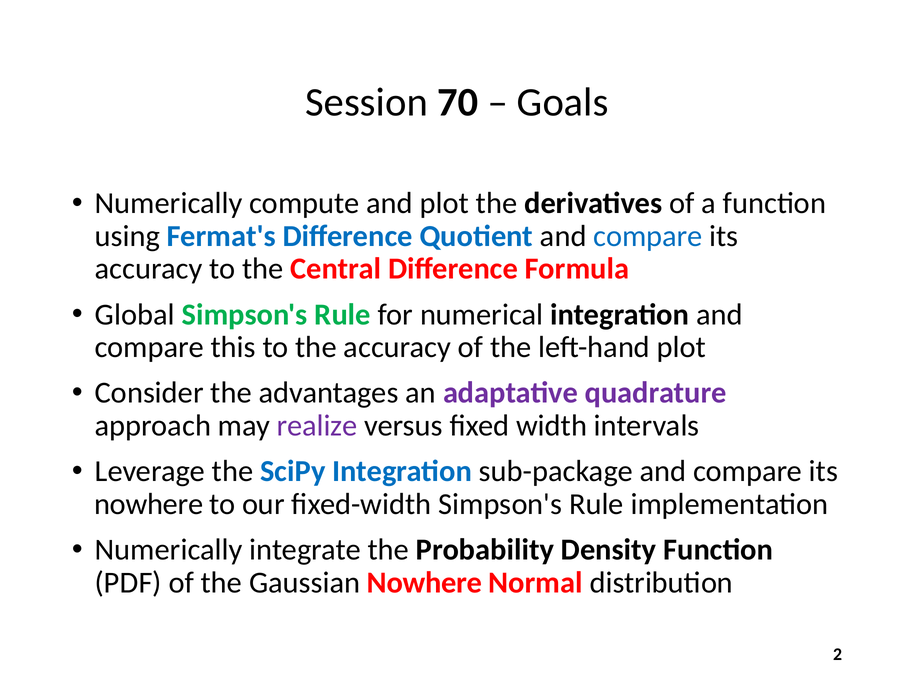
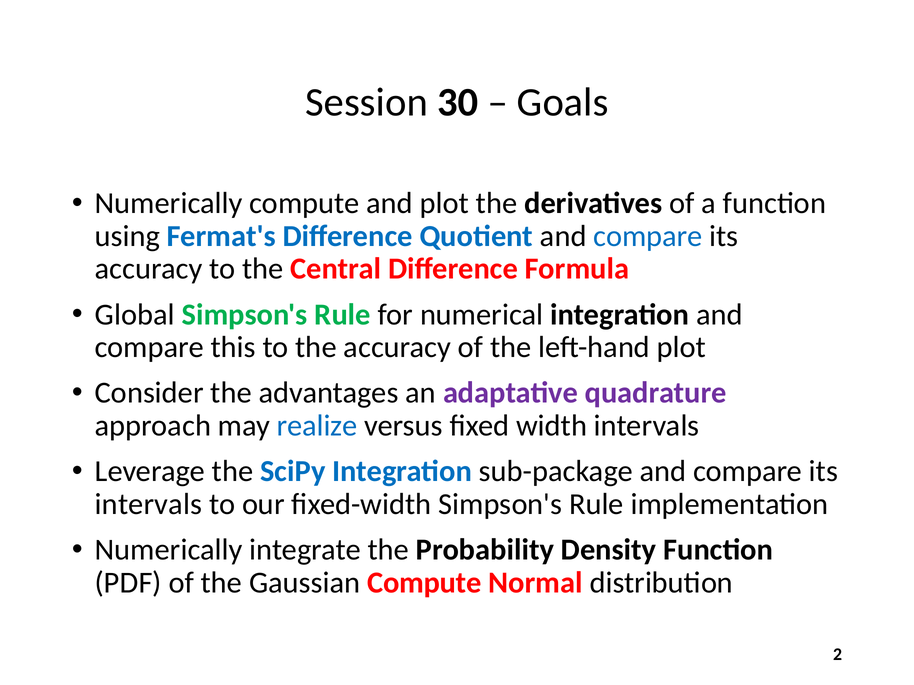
70: 70 -> 30 (458, 102)
realize colour: purple -> blue (317, 426)
nowhere: nowhere -> intervals (149, 505)
Gaussian Nowhere: Nowhere -> Compute (424, 583)
